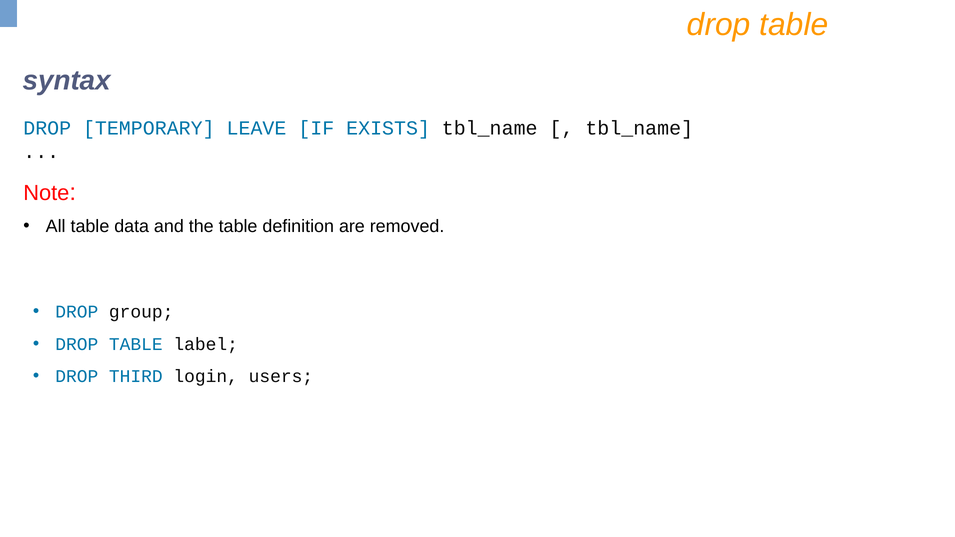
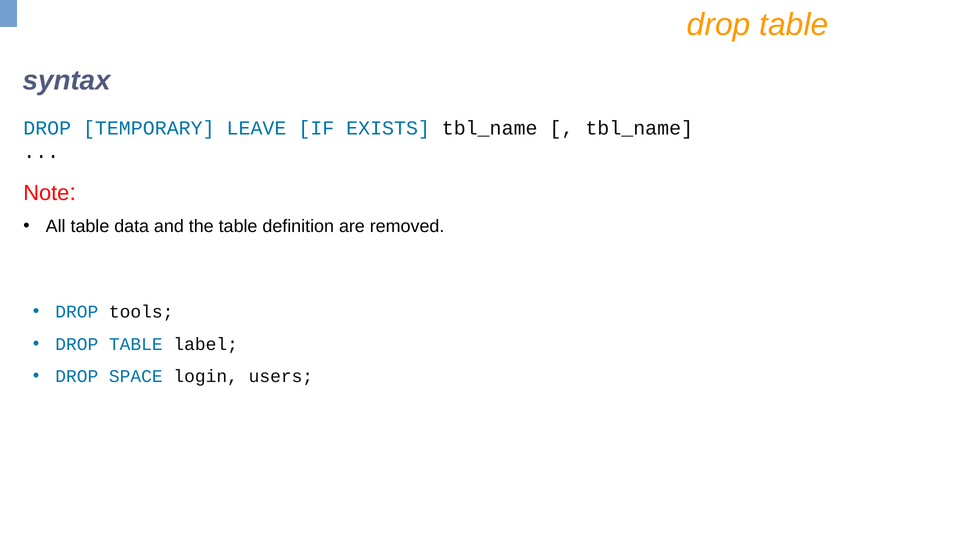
group: group -> tools (141, 312)
THIRD: THIRD -> SPACE (136, 377)
